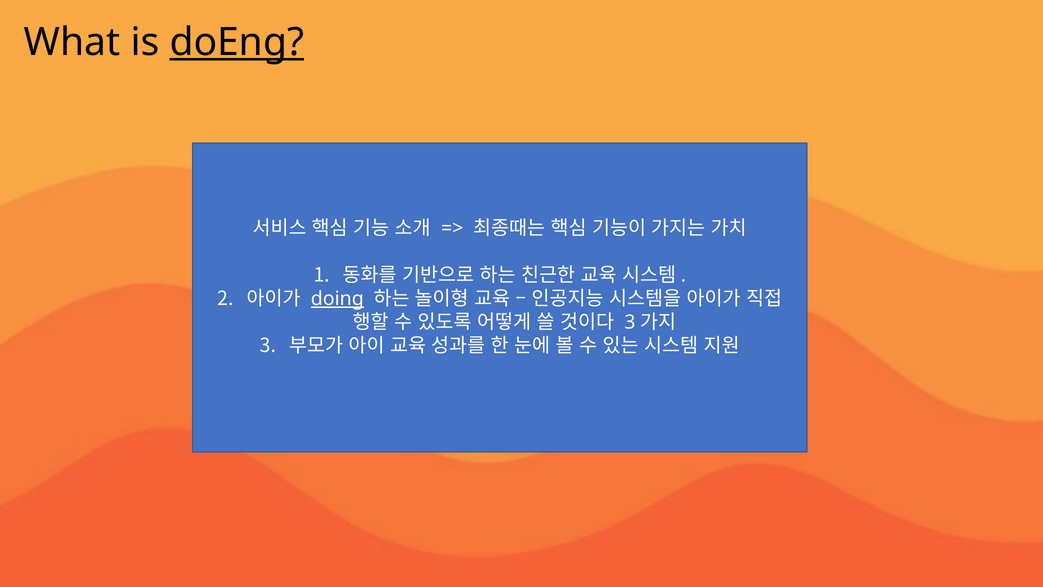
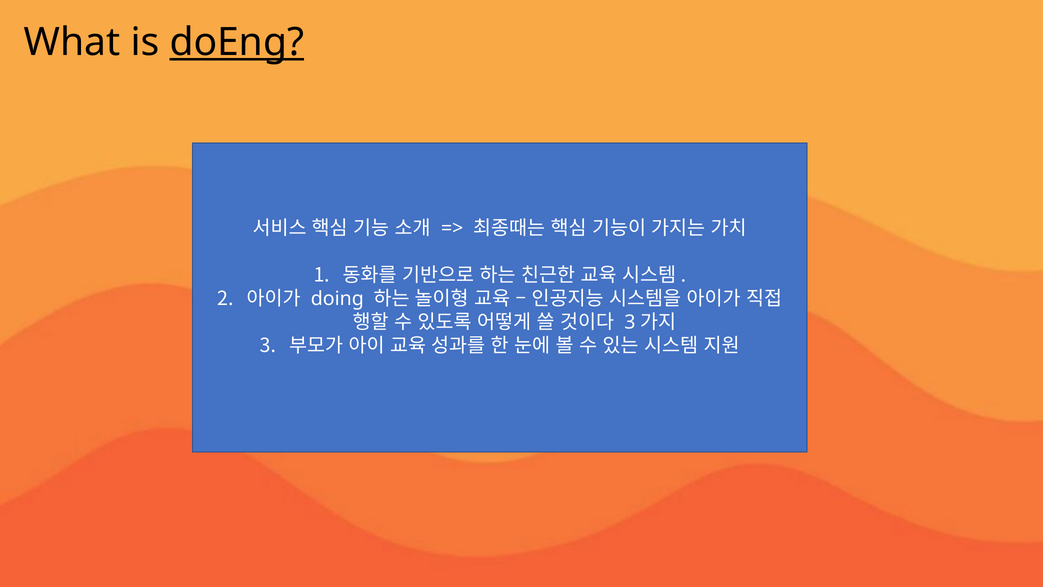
doing underline: present -> none (337, 299)
